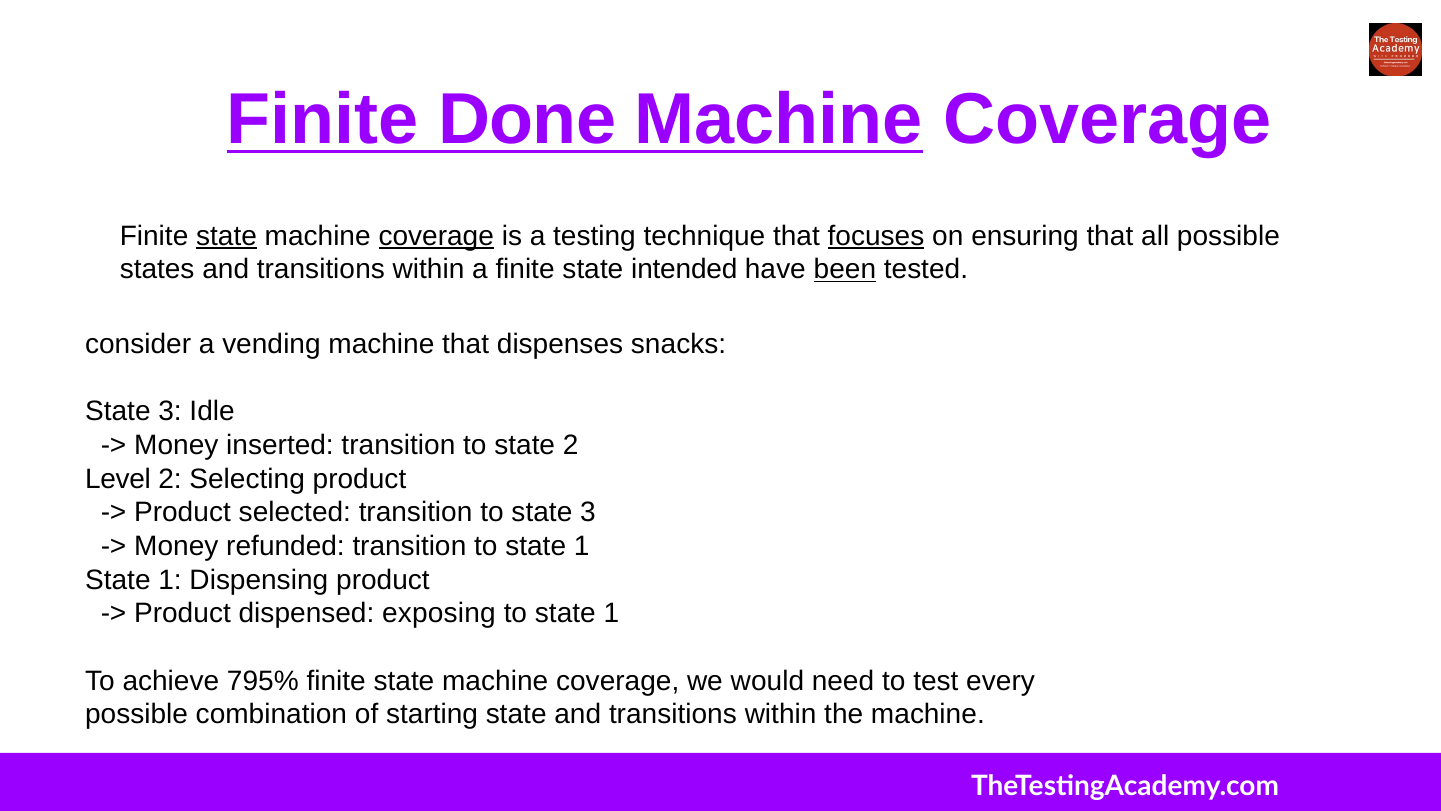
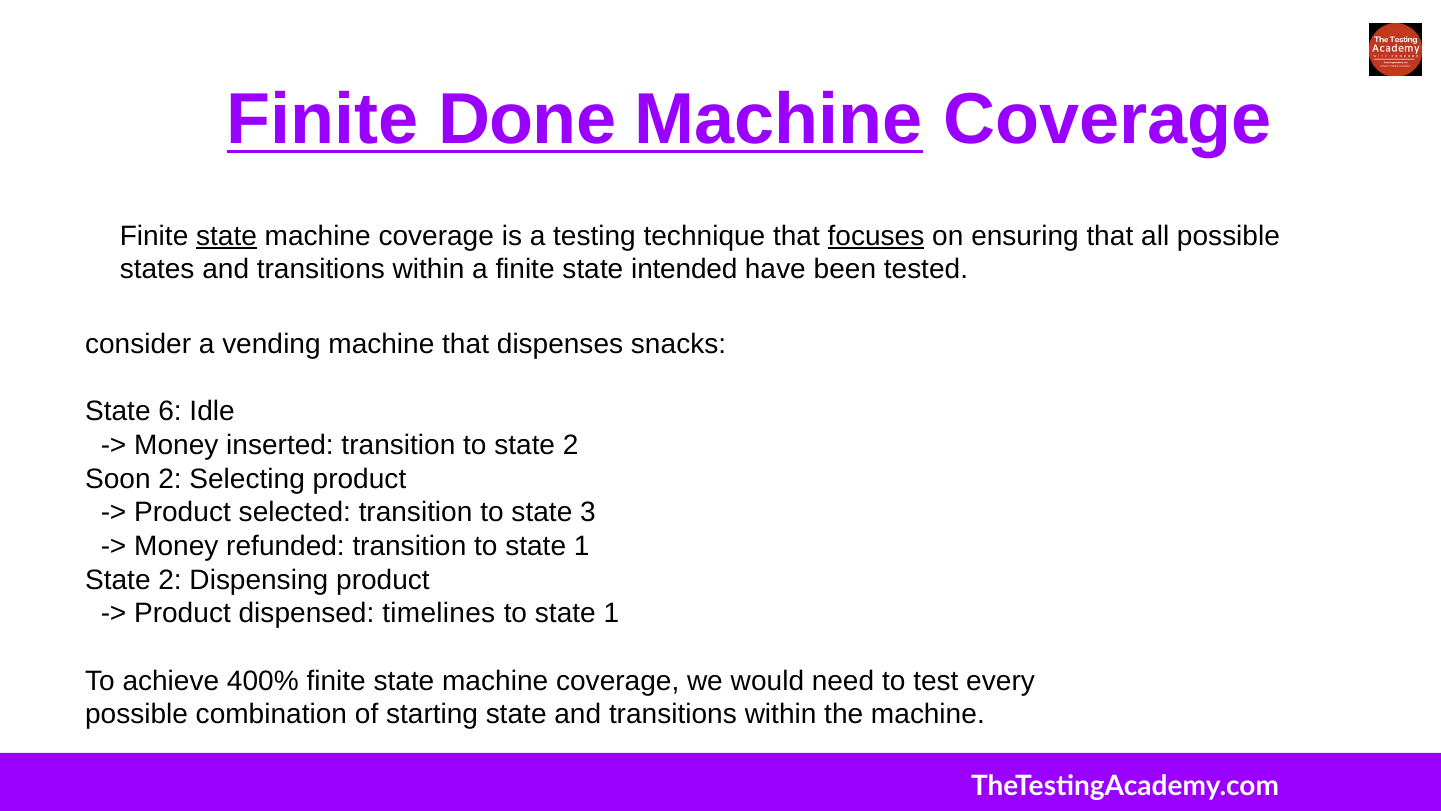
coverage underline: present -> none (436, 236)
been underline: present -> none (845, 269)
3: 3 -> 6 (170, 411)
Level: Level -> Soon (118, 479)
1: 1 -> 2 (170, 580)
exposing: exposing -> timelines (439, 613)
795%: 795% -> 400% (263, 681)
